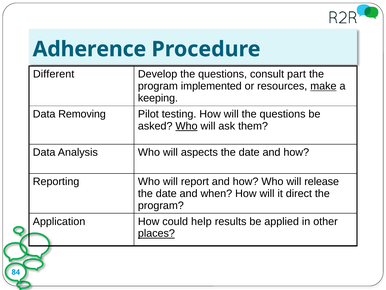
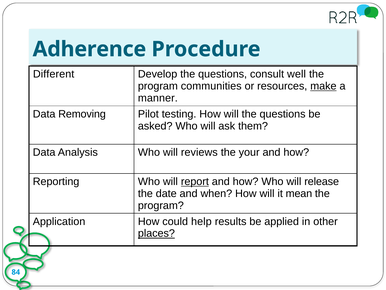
part: part -> well (296, 74)
implemented: implemented -> communities (211, 86)
keeping: keeping -> manner (158, 98)
Who underline: present -> none (186, 126)
aspects: aspects -> reviews (199, 152)
date: date -> your (249, 152)
report underline: none -> present (195, 181)
direct: direct -> mean (299, 193)
